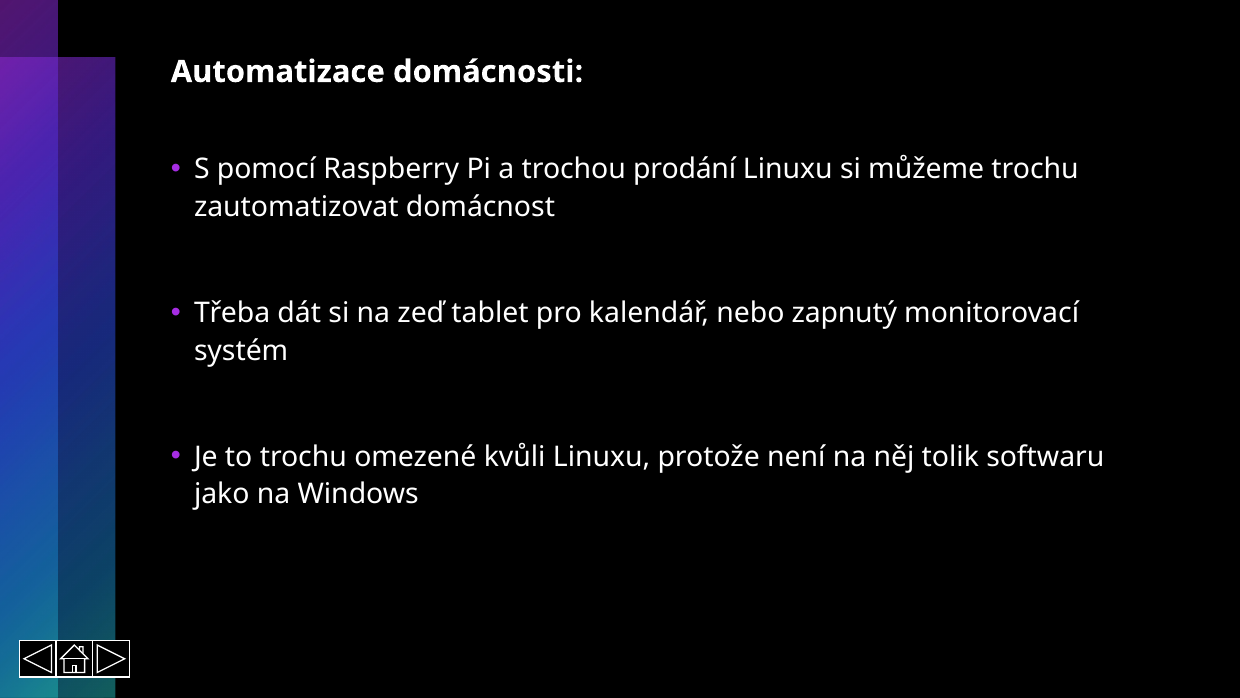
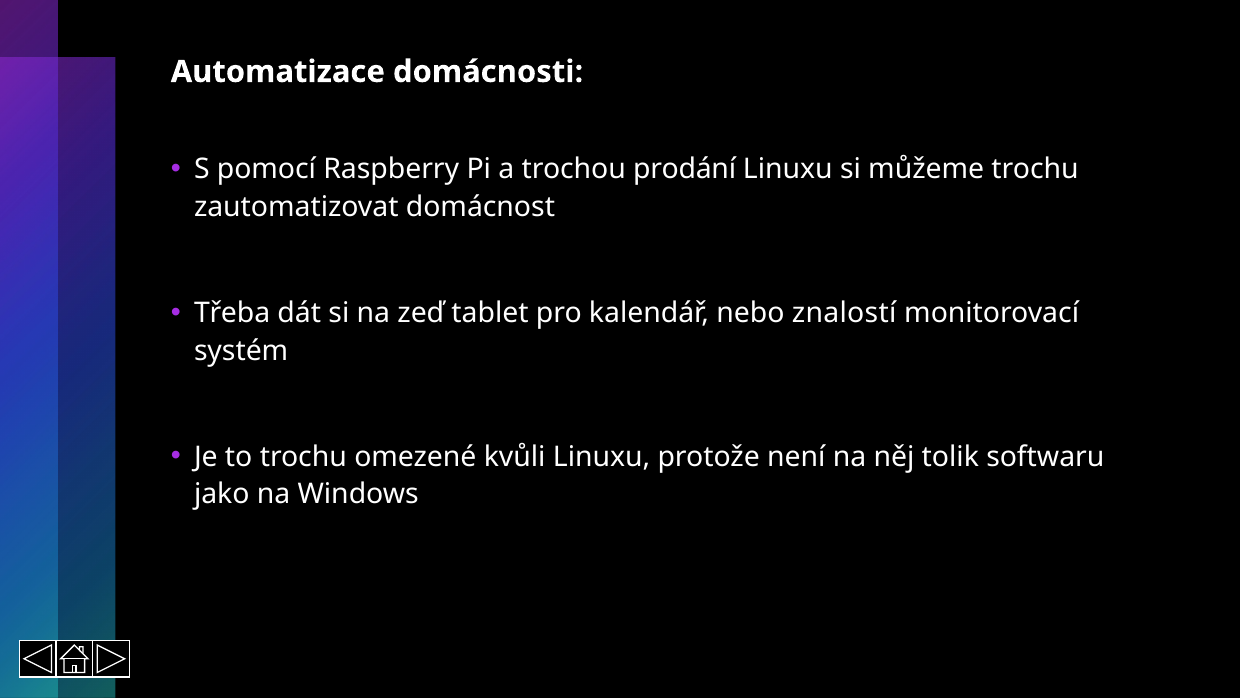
zapnutý: zapnutý -> znalostí (844, 313)
